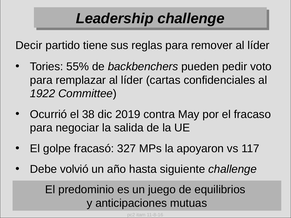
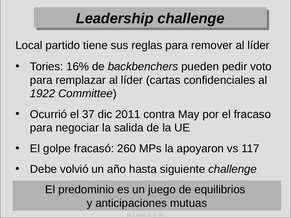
Decir: Decir -> Local (29, 45)
55%: 55% -> 16% (78, 67)
38: 38 -> 37 (88, 114)
2019: 2019 -> 2011 (128, 114)
327: 327 -> 260 (127, 149)
